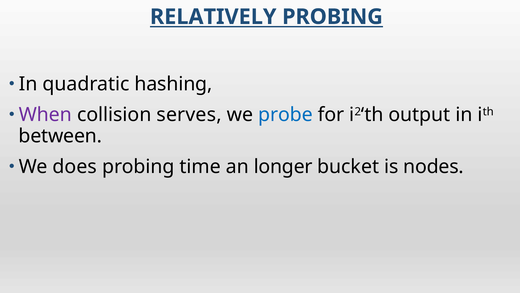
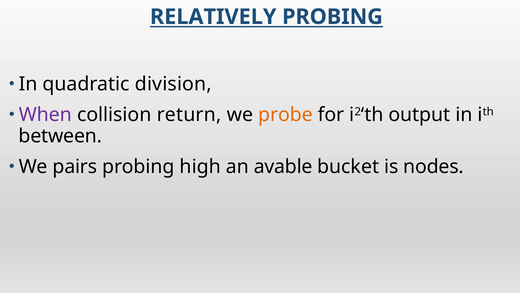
hashing: hashing -> division (173, 84)
serves: serves -> return (189, 115)
probe colour: blue -> orange (285, 115)
does: does -> pairs (75, 167)
time: time -> high (200, 167)
longer: longer -> avable (283, 167)
